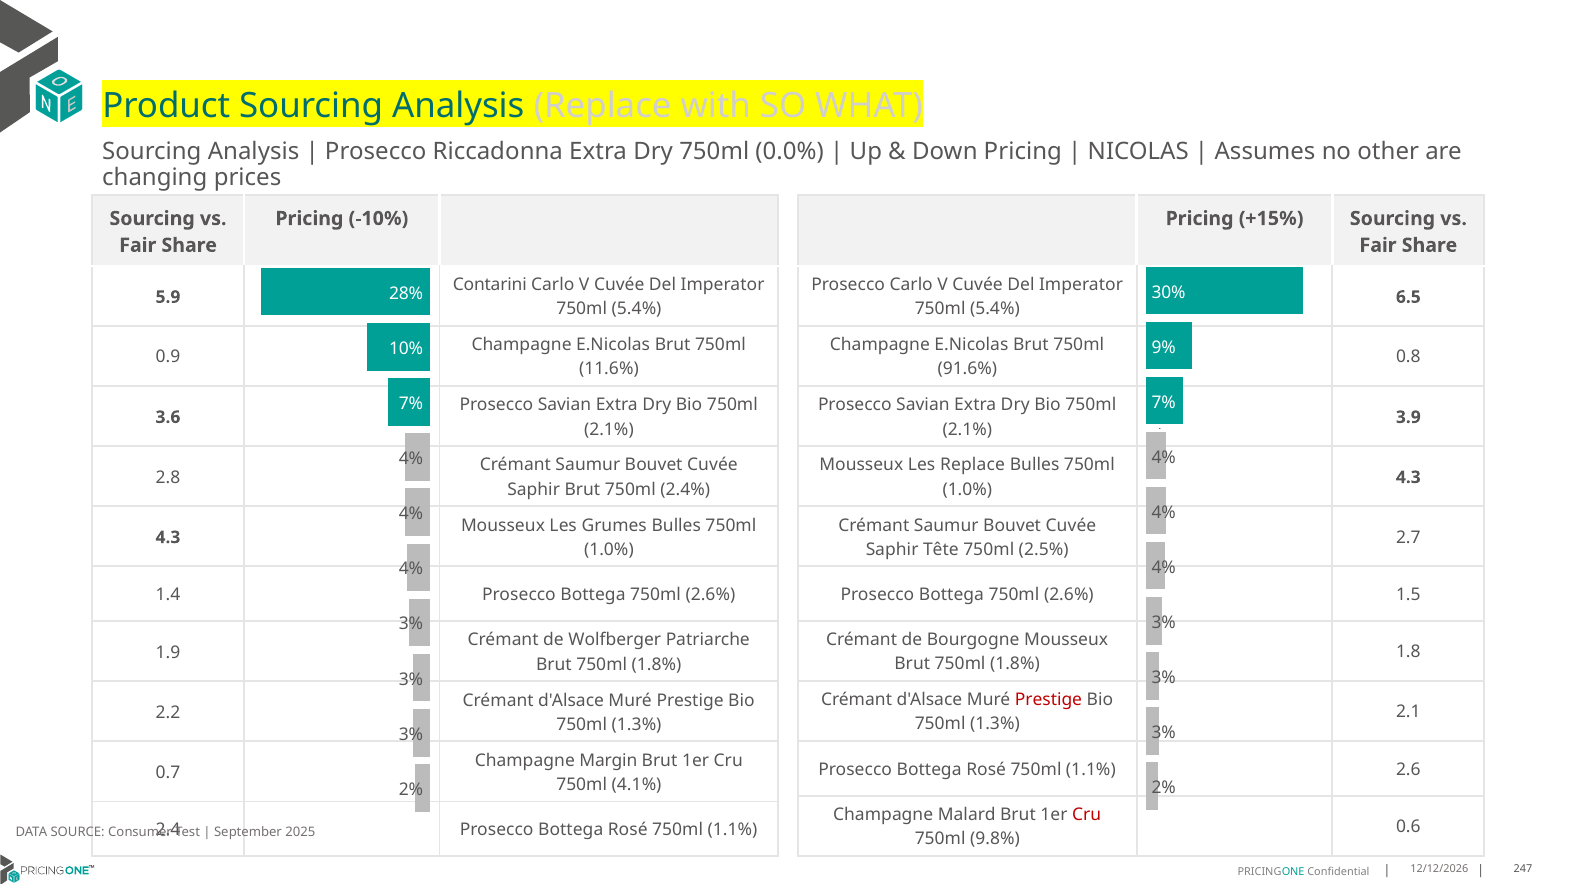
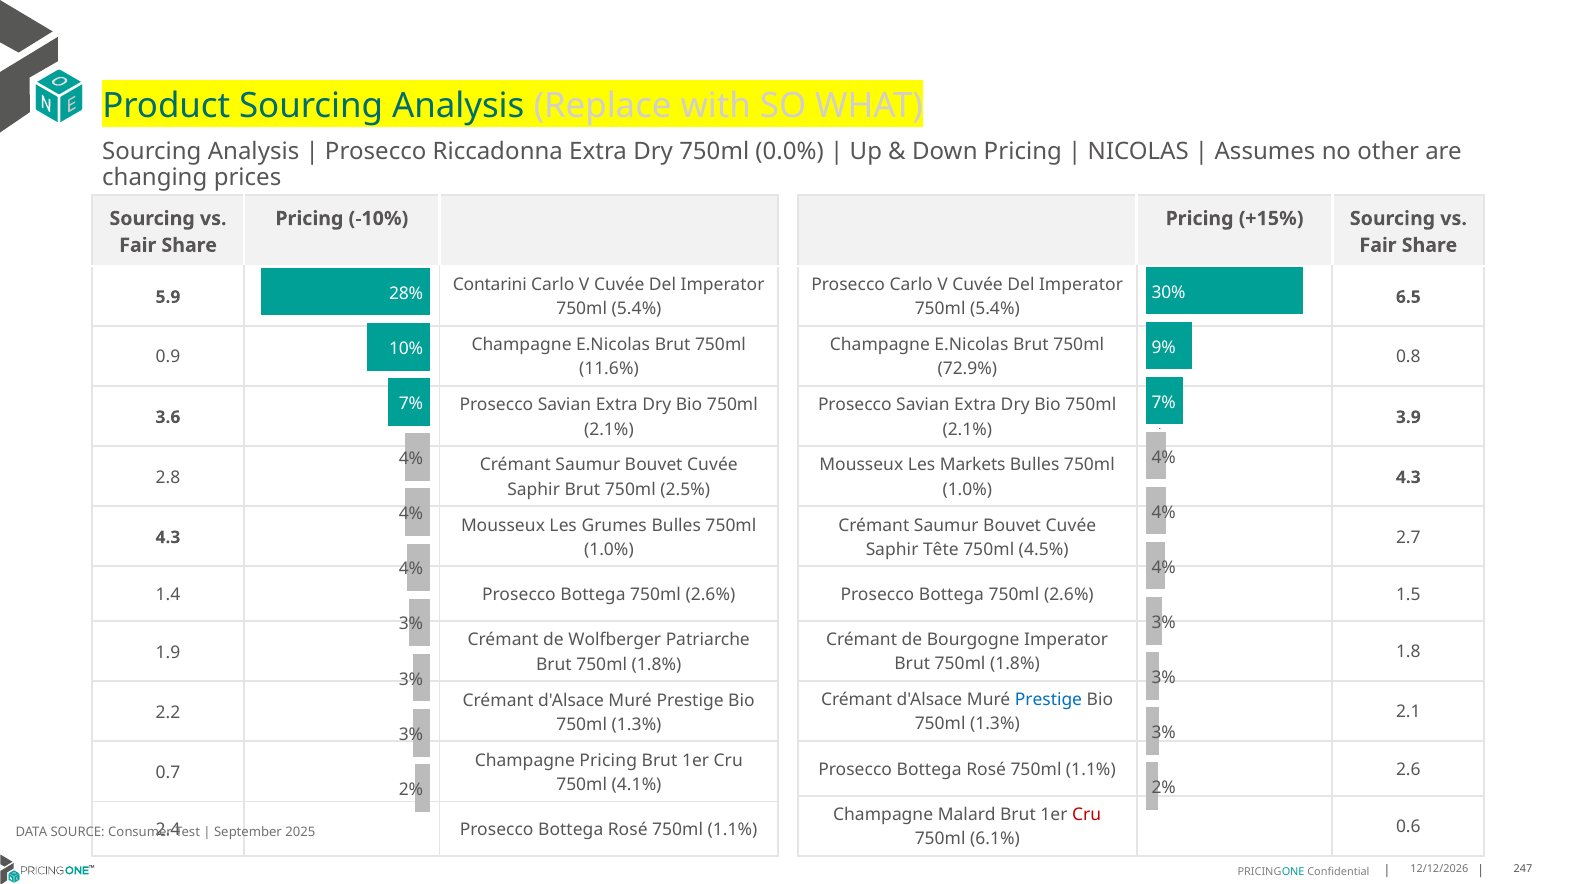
91.6%: 91.6% -> 72.9% (967, 369)
Les Replace: Replace -> Markets (973, 465)
2.4%: 2.4% -> 2.5% (685, 489)
2.5%: 2.5% -> 4.5% (1044, 549)
Bourgogne Mousseux: Mousseux -> Imperator (1066, 640)
Prestige colour: red -> blue (1049, 700)
Champagne Margin: Margin -> Pricing (608, 760)
9.8%: 9.8% -> 6.1% (995, 839)
